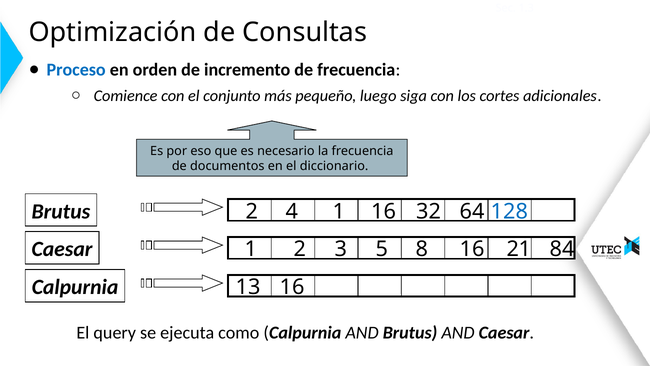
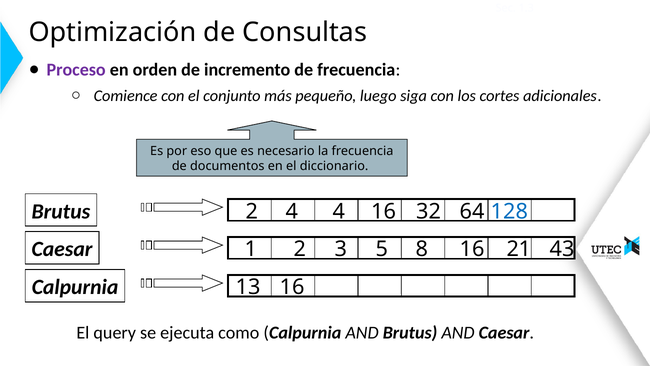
Proceso colour: blue -> purple (76, 70)
4 1: 1 -> 4 (339, 211)
84: 84 -> 43 (562, 249)
